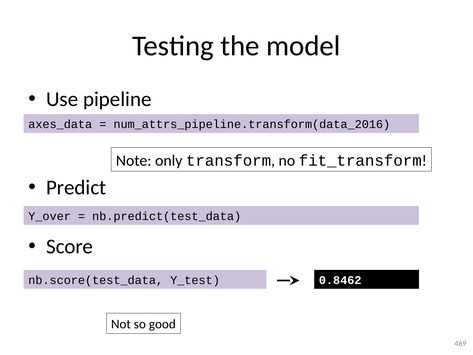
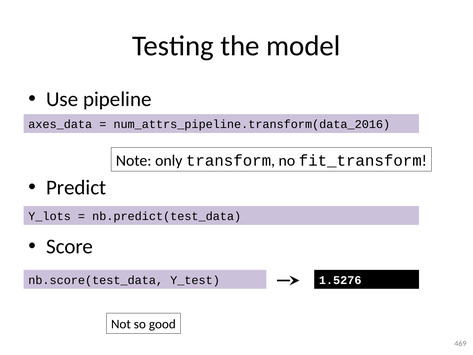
Y_over: Y_over -> Y_lots (50, 216)
0.8462: 0.8462 -> 1.5276 (340, 280)
